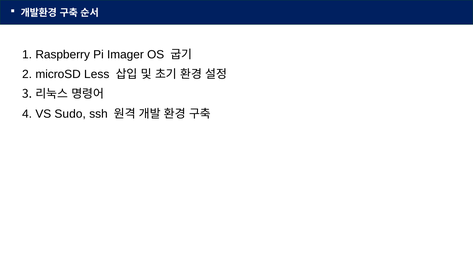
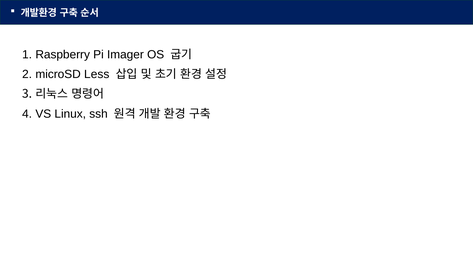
Sudo: Sudo -> Linux (70, 114)
